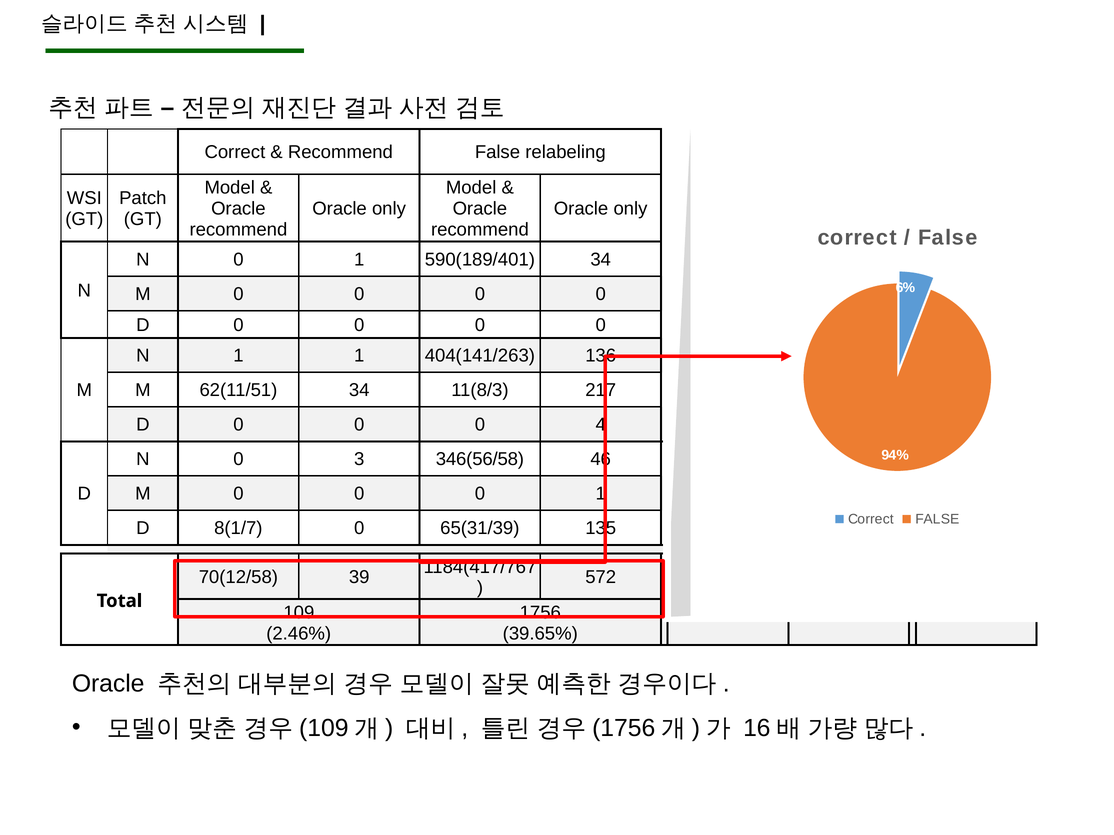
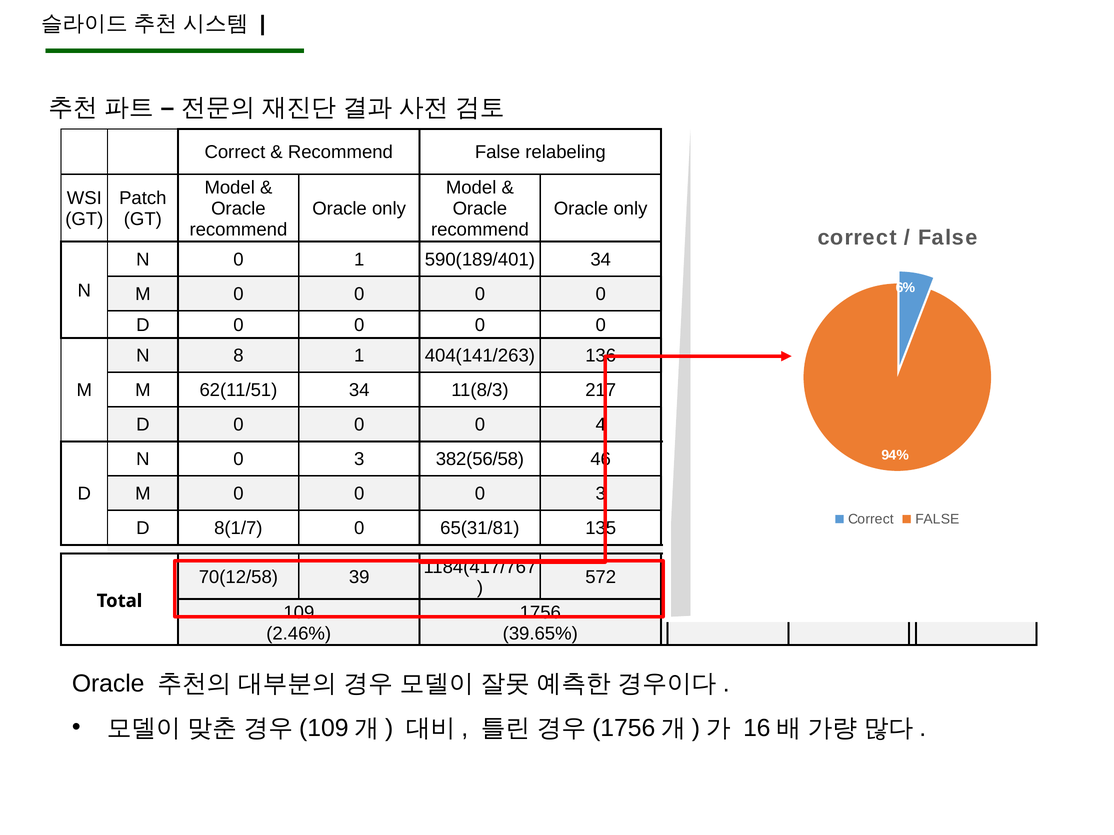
N 1: 1 -> 8 (239, 356)
346(56/58: 346(56/58 -> 382(56/58 (480, 460)
0 0 1: 1 -> 3 (601, 494)
65(31/39: 65(31/39 -> 65(31/81 (480, 529)
